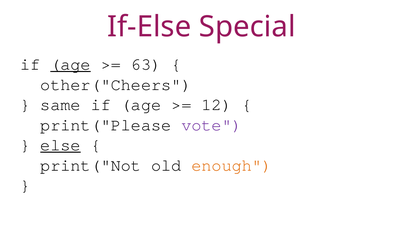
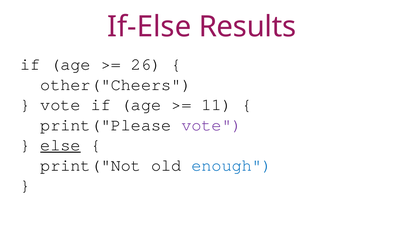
Special: Special -> Results (247, 27)
age underline: present -> none (71, 64)
63: 63 -> 26 (146, 64)
same: same -> vote (60, 104)
12: 12 -> 11 (217, 104)
enough colour: orange -> blue (232, 165)
